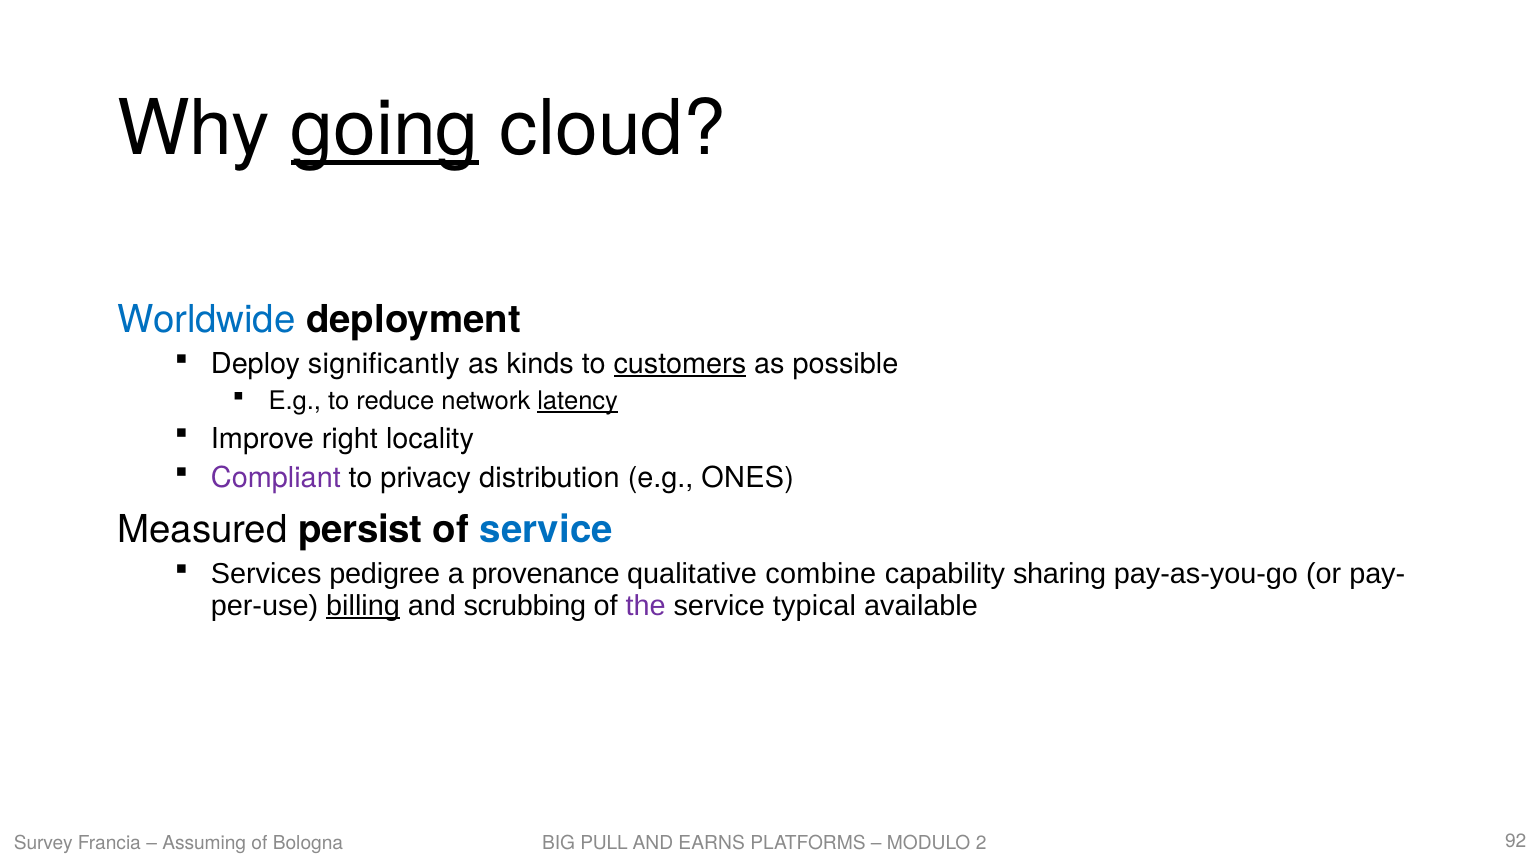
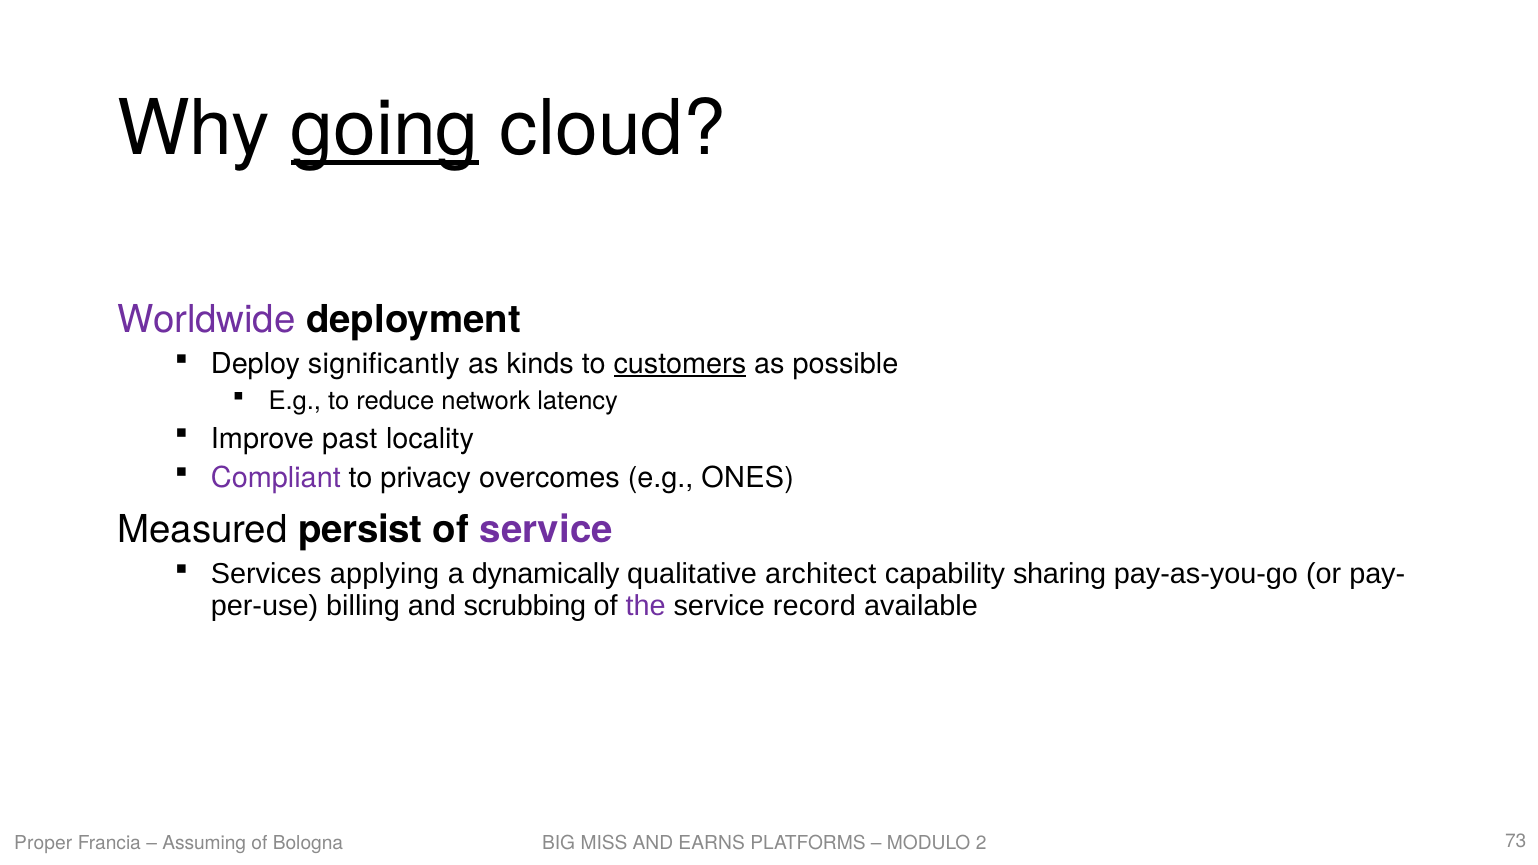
Worldwide colour: blue -> purple (206, 320)
latency underline: present -> none (578, 401)
right: right -> past (350, 439)
distribution: distribution -> overcomes (549, 478)
service colour: blue -> purple (546, 530)
pedigree: pedigree -> applying (384, 574)
provenance: provenance -> dynamically (546, 574)
combine: combine -> architect (821, 574)
billing underline: present -> none (363, 606)
typical: typical -> record (814, 606)
Survey: Survey -> Proper (43, 843)
PULL: PULL -> MISS (604, 843)
92: 92 -> 73 (1516, 841)
